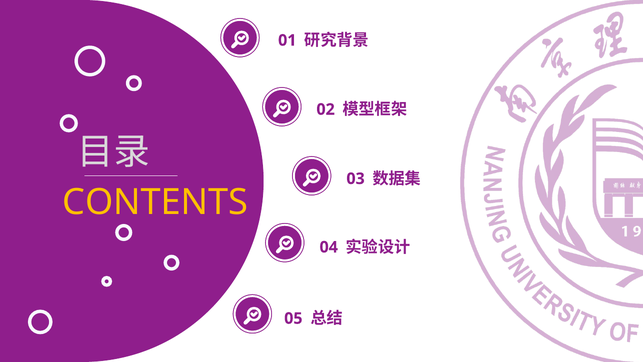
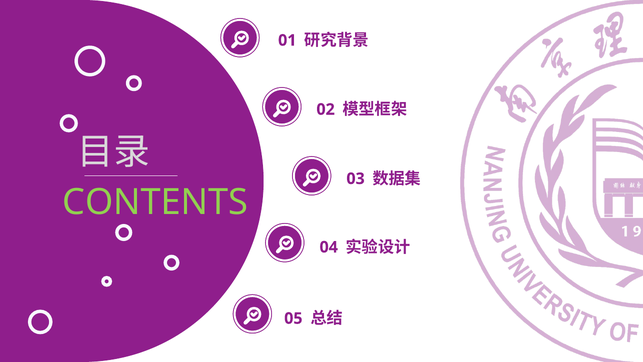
CONTENTS colour: yellow -> light green (155, 202)
